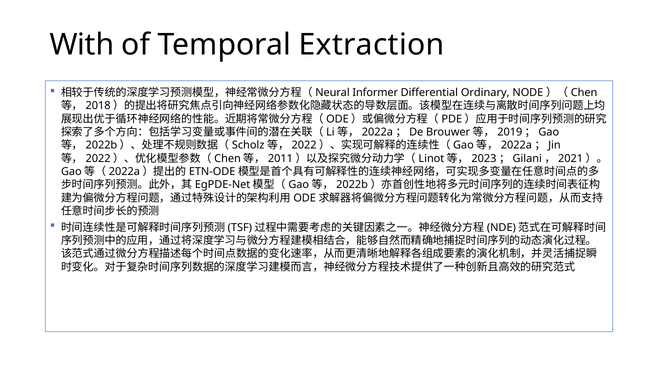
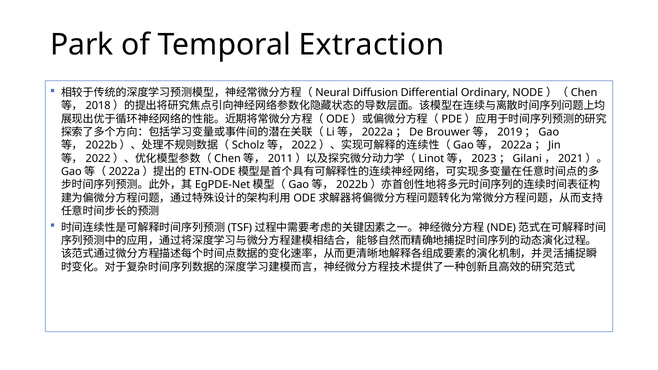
With: With -> Park (82, 45)
Informer: Informer -> Diffusion (375, 93)
